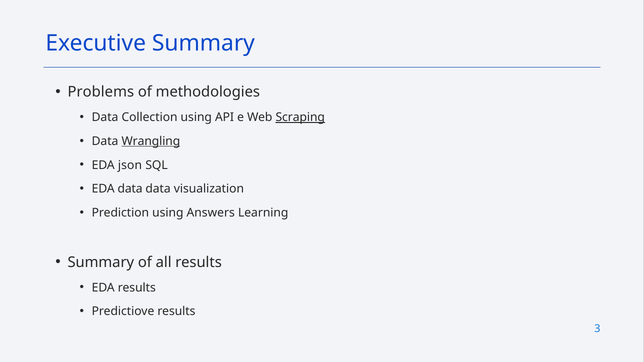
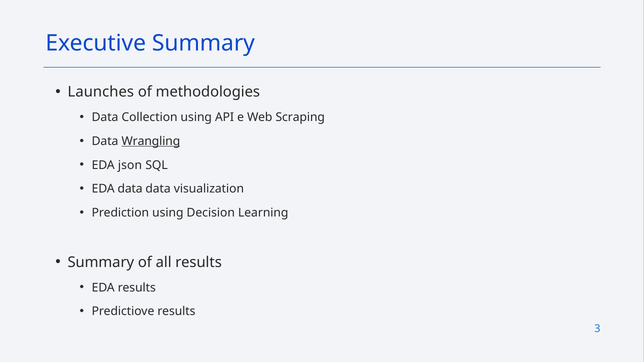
Problems: Problems -> Launches (101, 92)
Scraping underline: present -> none (300, 117)
Answers: Answers -> Decision (211, 213)
